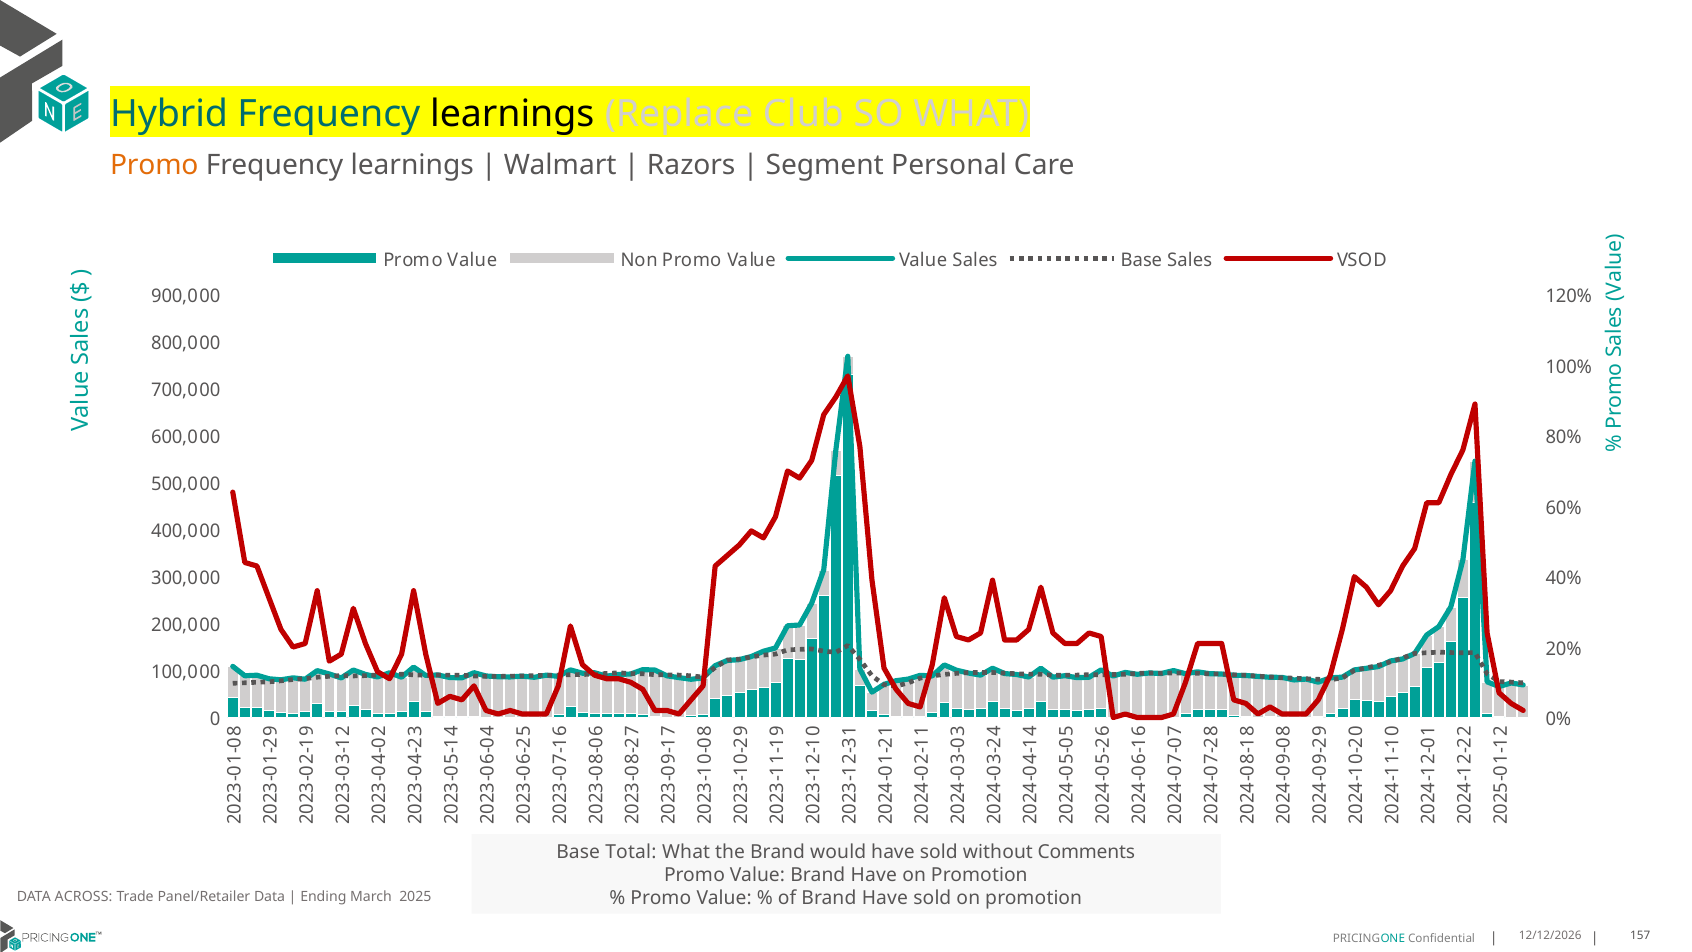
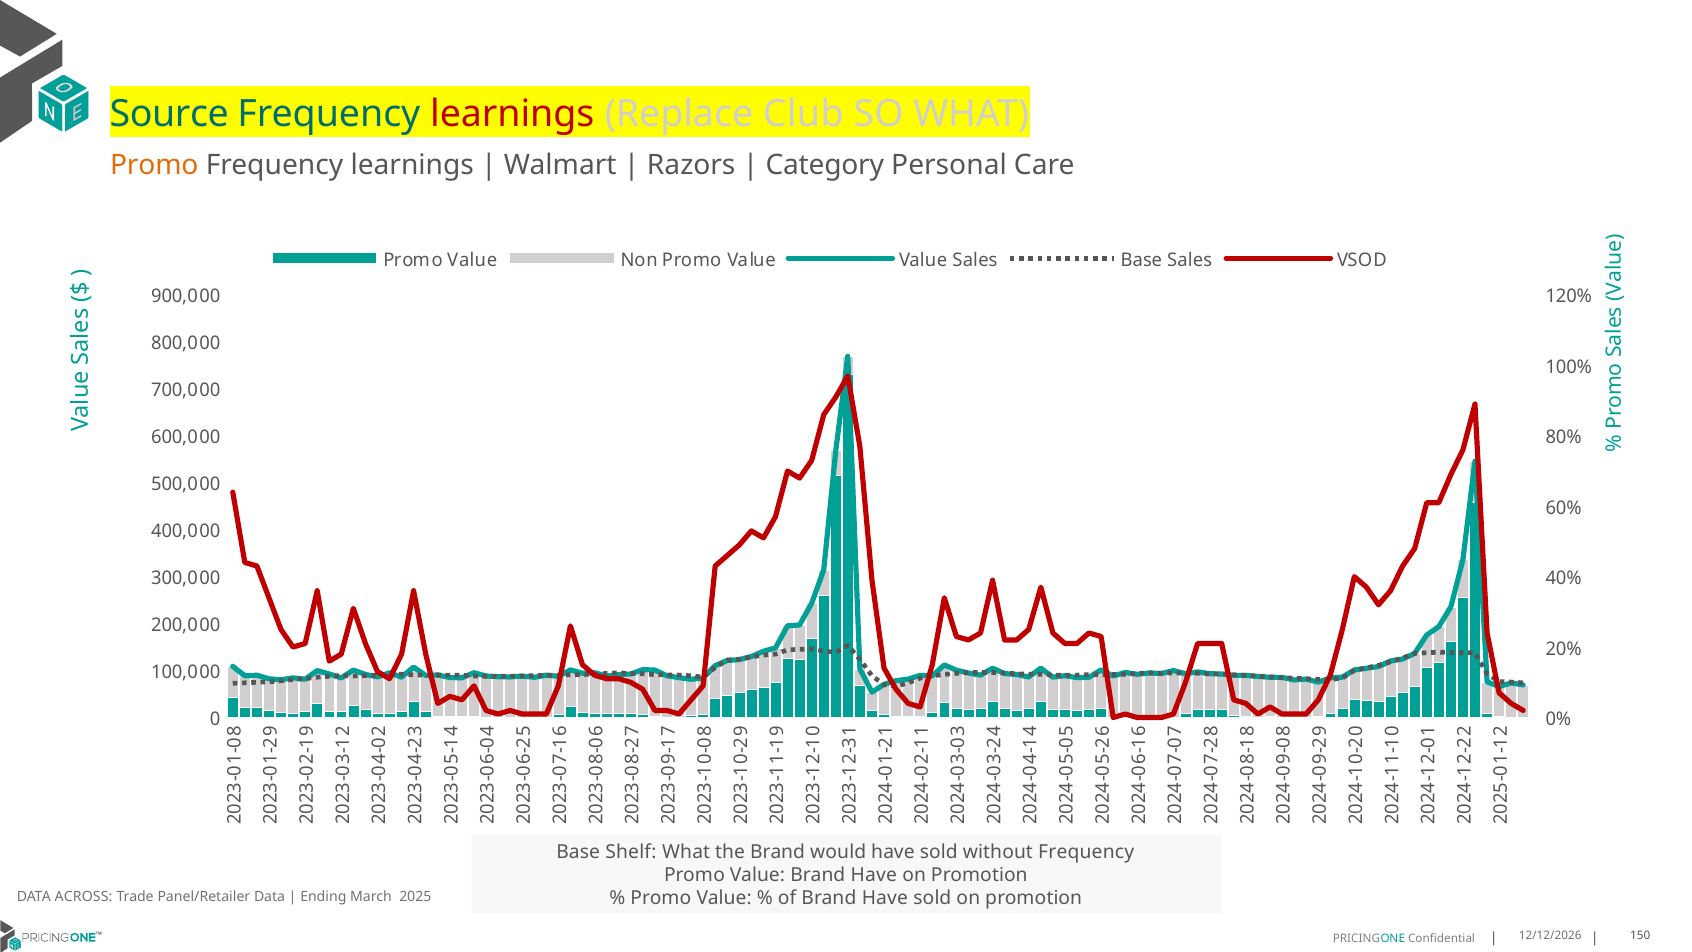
Hybrid: Hybrid -> Source (169, 114)
learnings colour: black -> red (512, 114)
Segment: Segment -> Category (825, 165)
Total: Total -> Shelf (631, 852)
without Comments: Comments -> Frequency (1086, 852)
157: 157 -> 150 (1640, 936)
